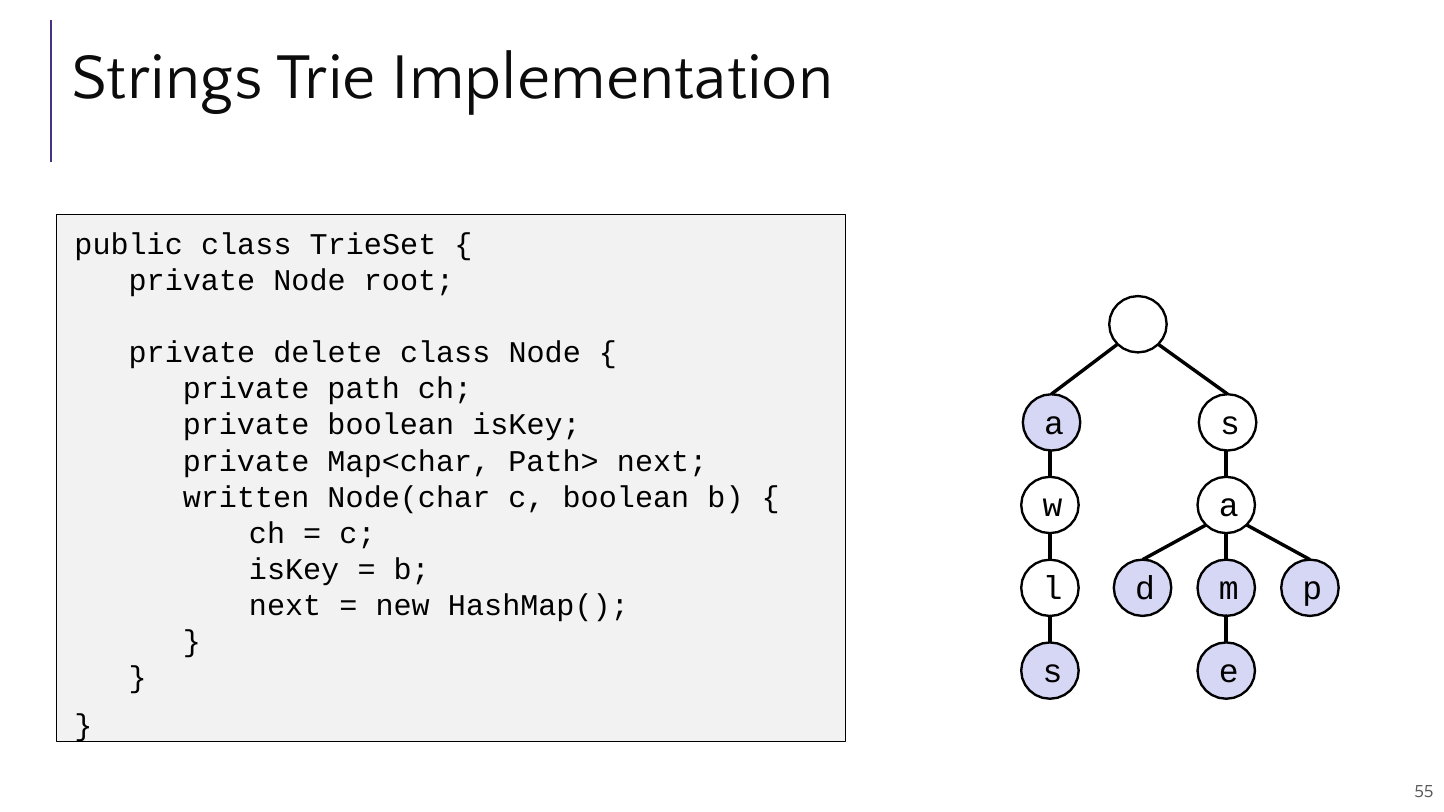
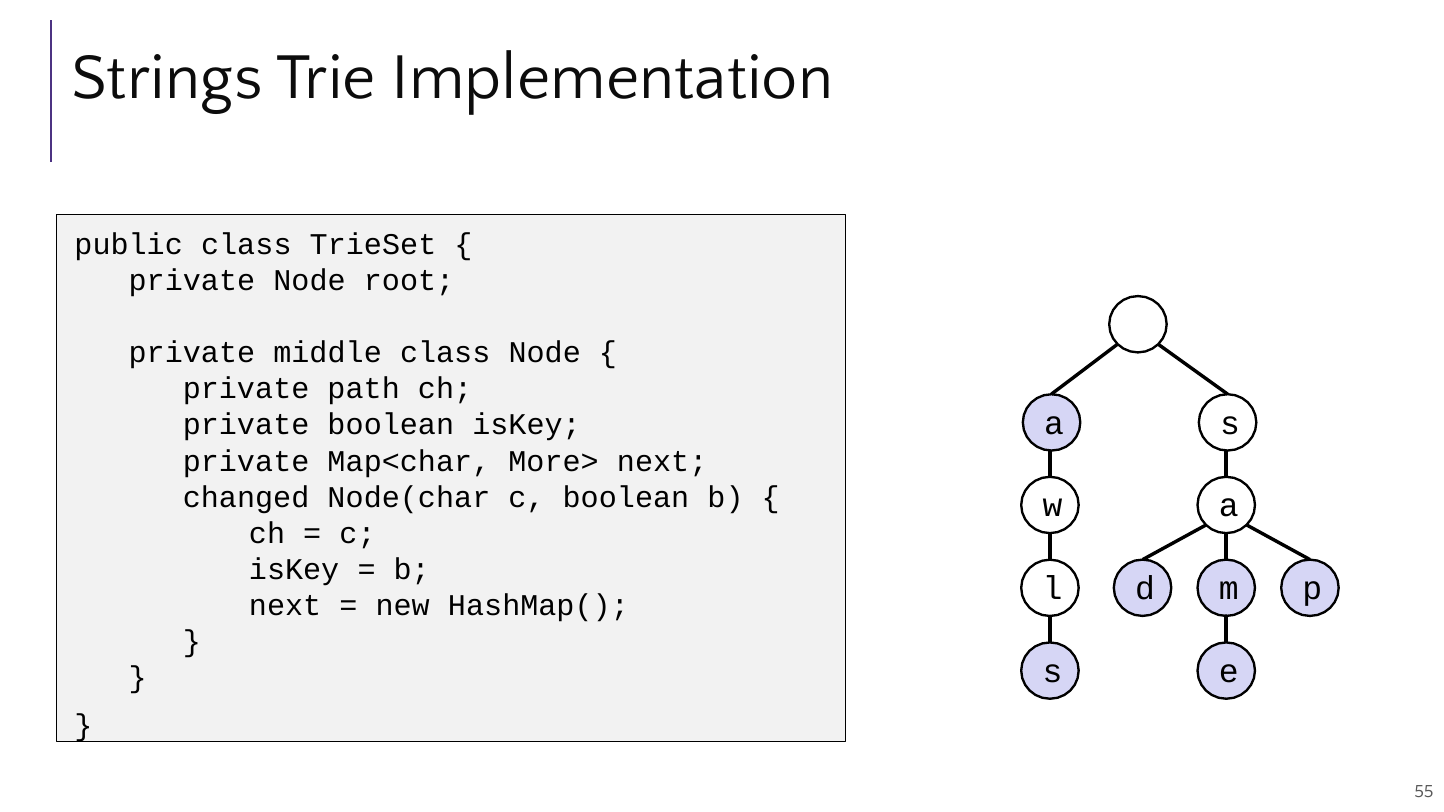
delete: delete -> middle (328, 353)
Path>: Path> -> More> (554, 461)
written: written -> changed (246, 497)
